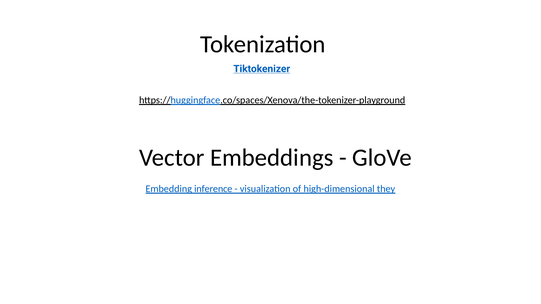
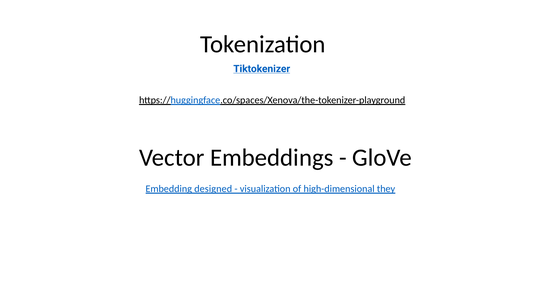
inference: inference -> designed (213, 189)
